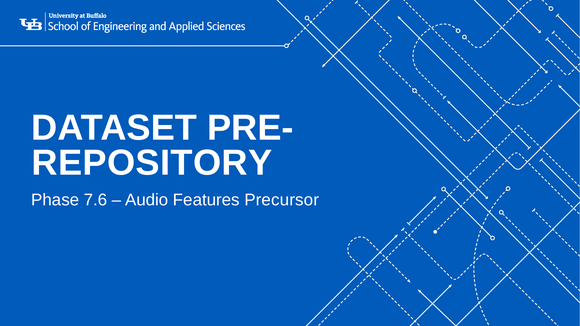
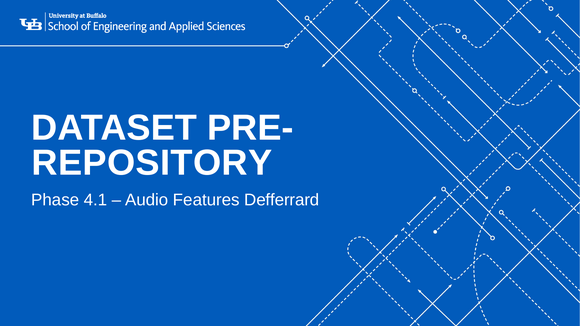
7.6: 7.6 -> 4.1 (96, 200)
Precursor: Precursor -> Defferrard (282, 200)
